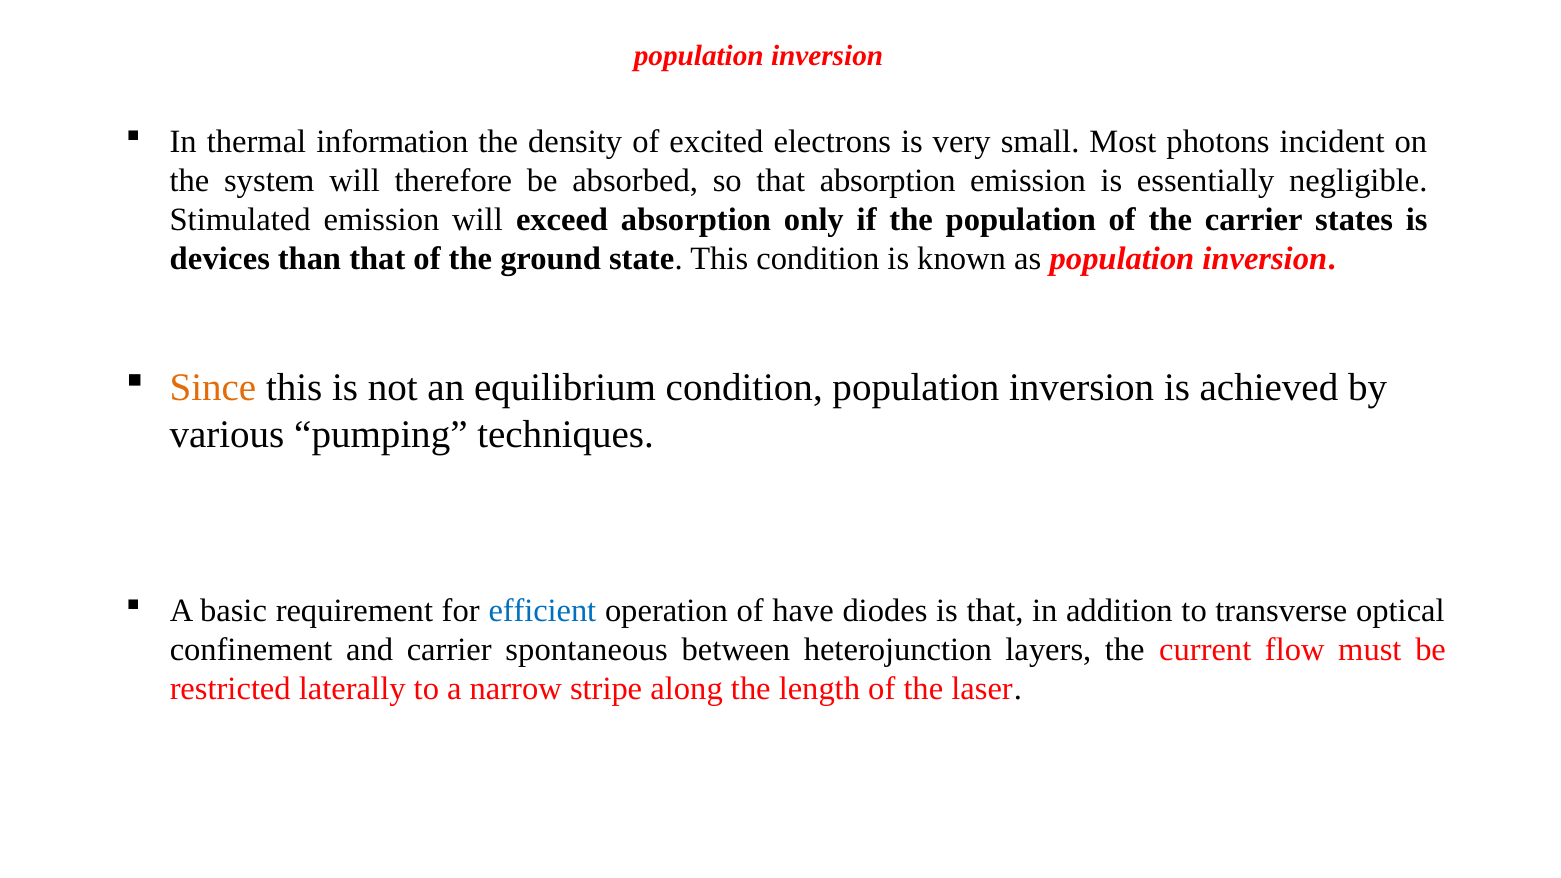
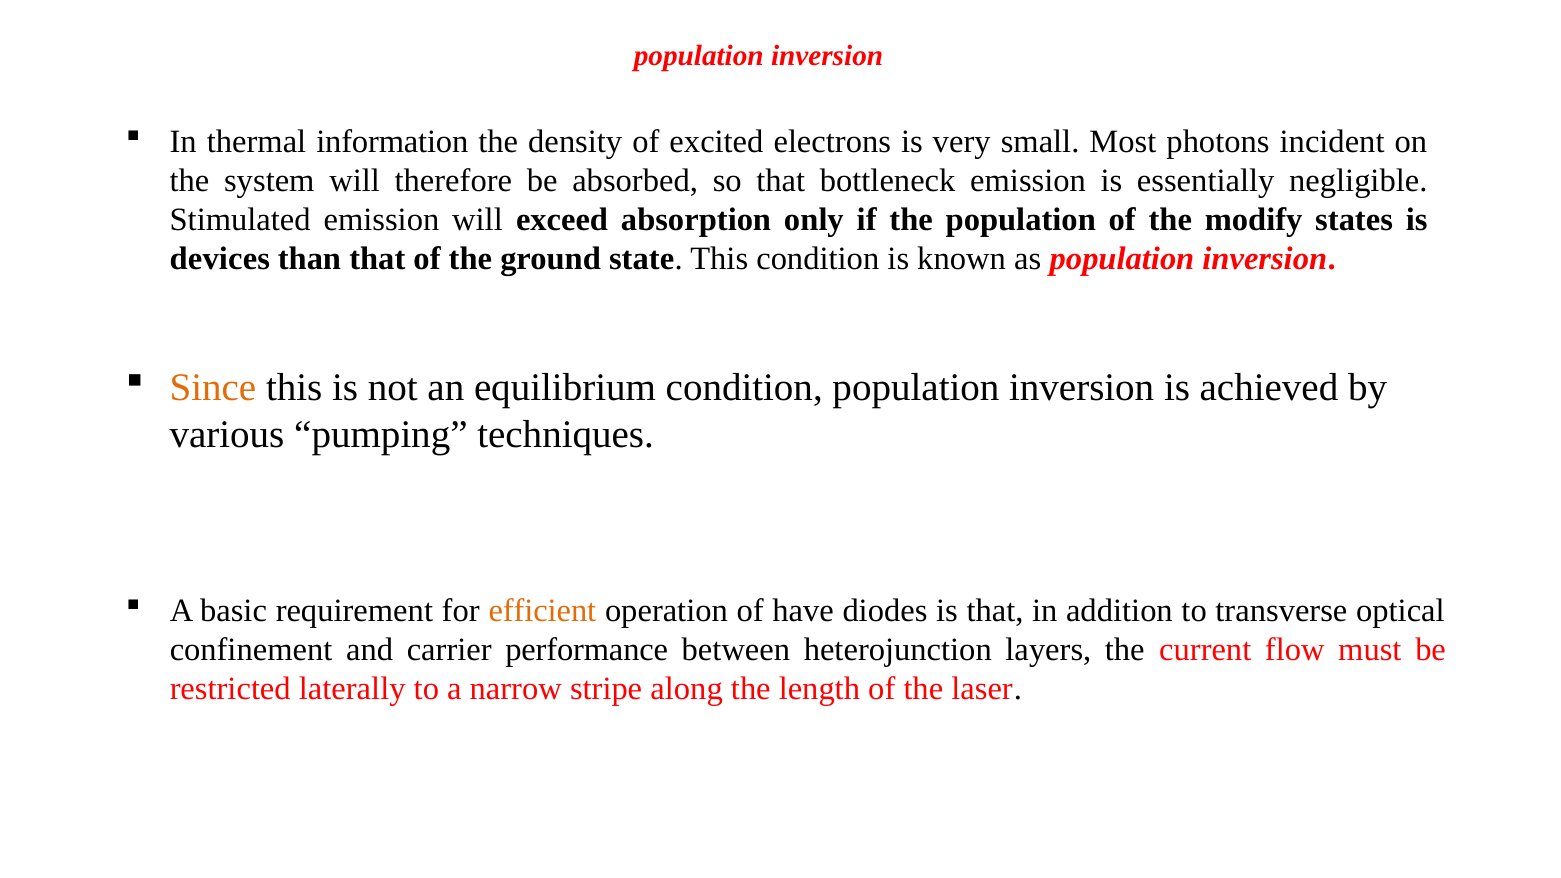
that absorption: absorption -> bottleneck (888, 181)
the carrier: carrier -> modify (1254, 220)
efficient colour: blue -> orange (542, 611)
spontaneous: spontaneous -> performance (587, 650)
